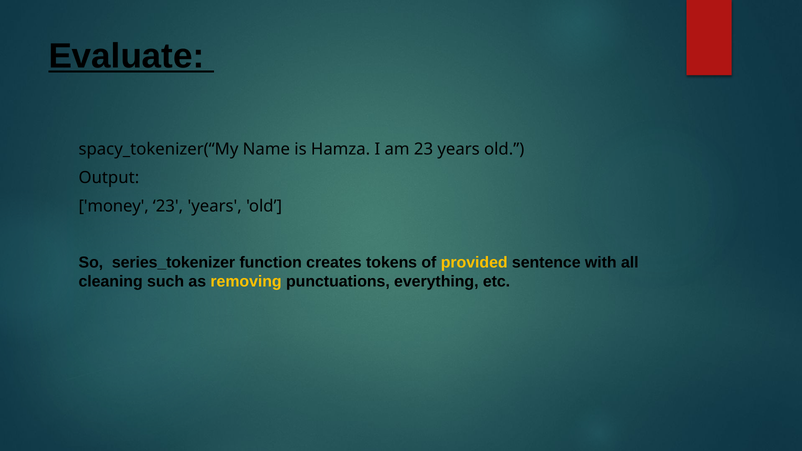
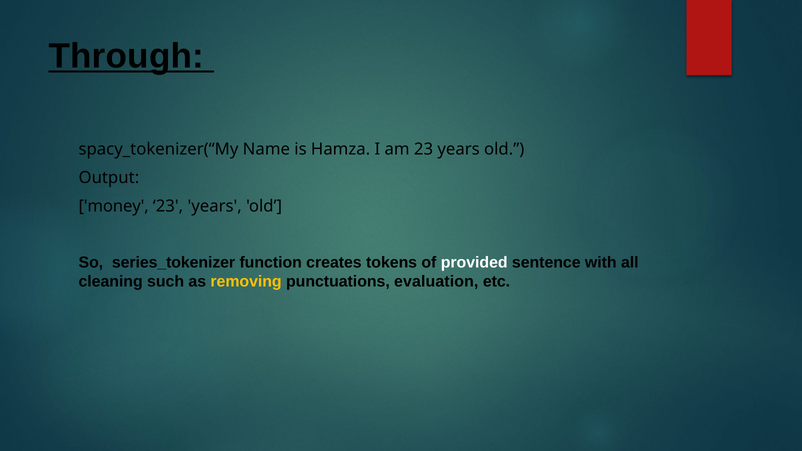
Evaluate: Evaluate -> Through (126, 56)
provided colour: yellow -> white (474, 262)
everything: everything -> evaluation (436, 281)
